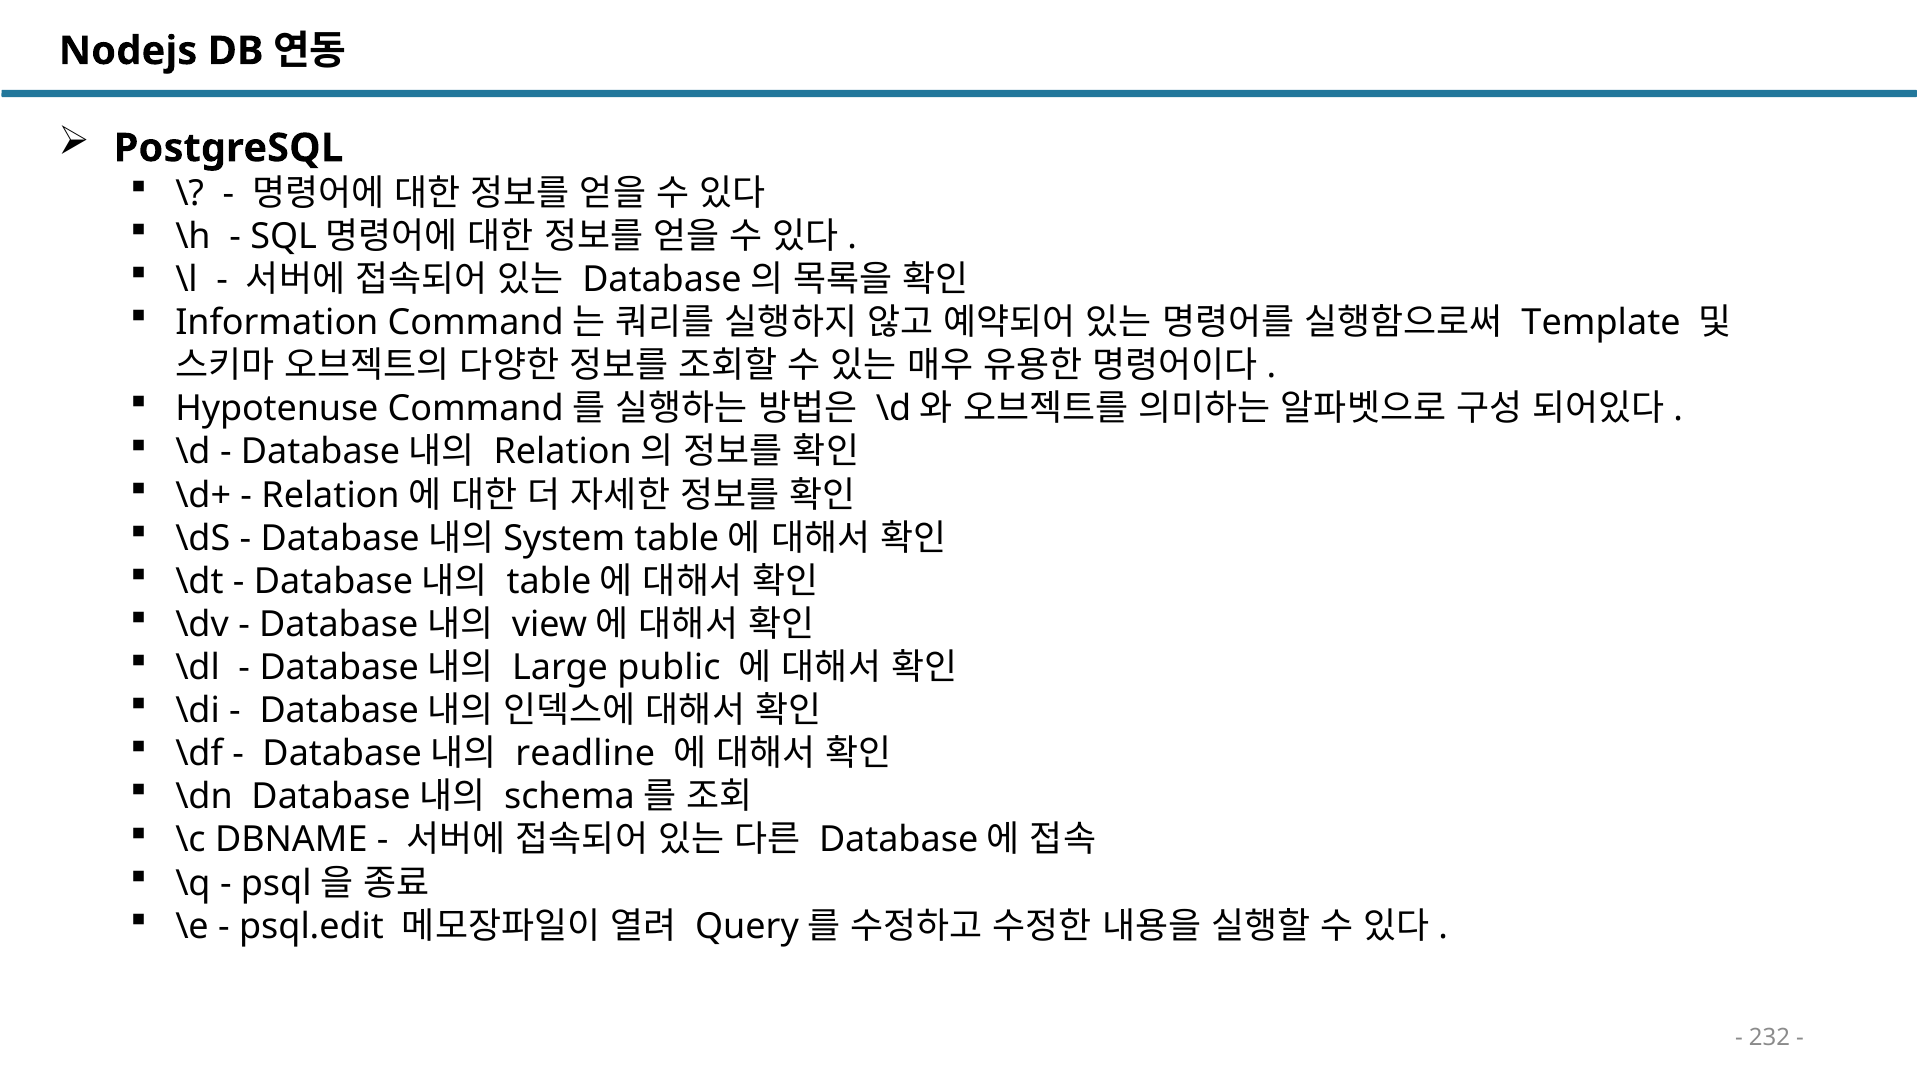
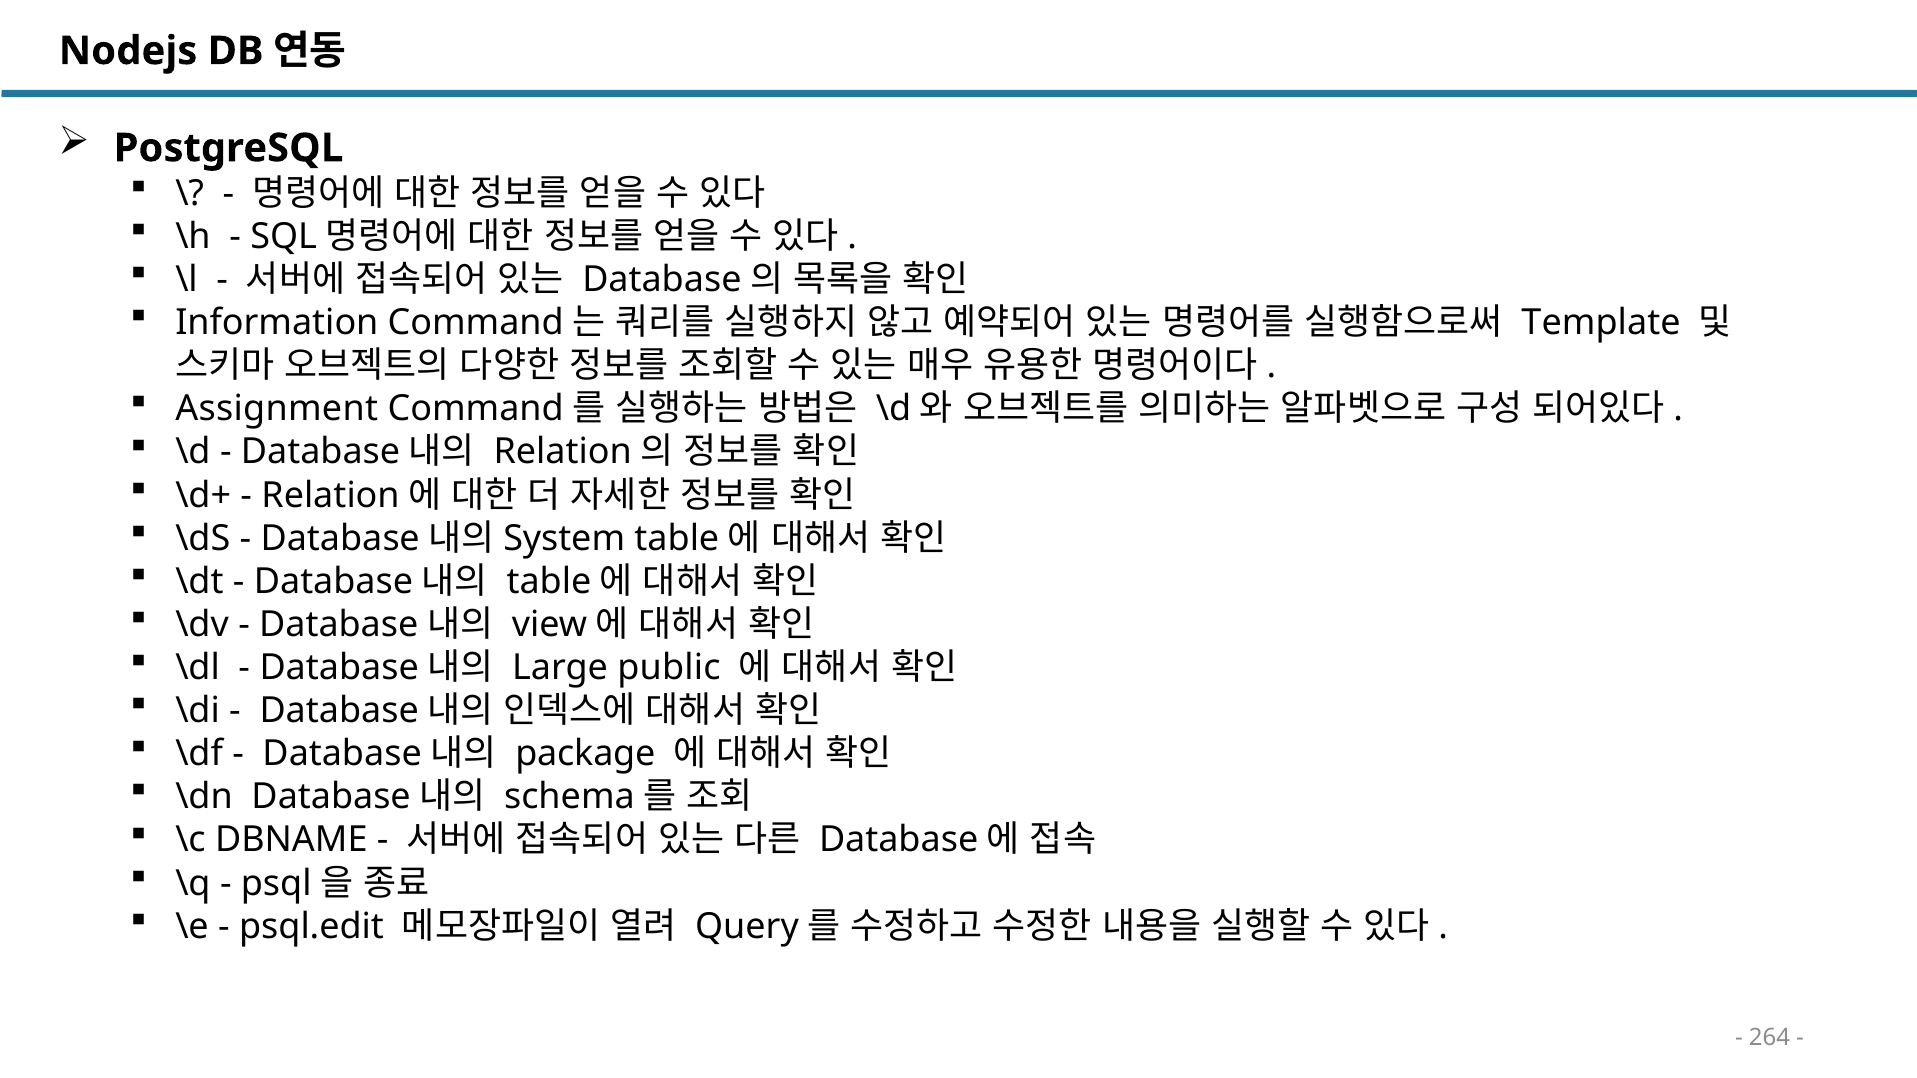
Hypotenuse: Hypotenuse -> Assignment (277, 409)
readline: readline -> package (585, 754)
232: 232 -> 264 (1770, 1038)
